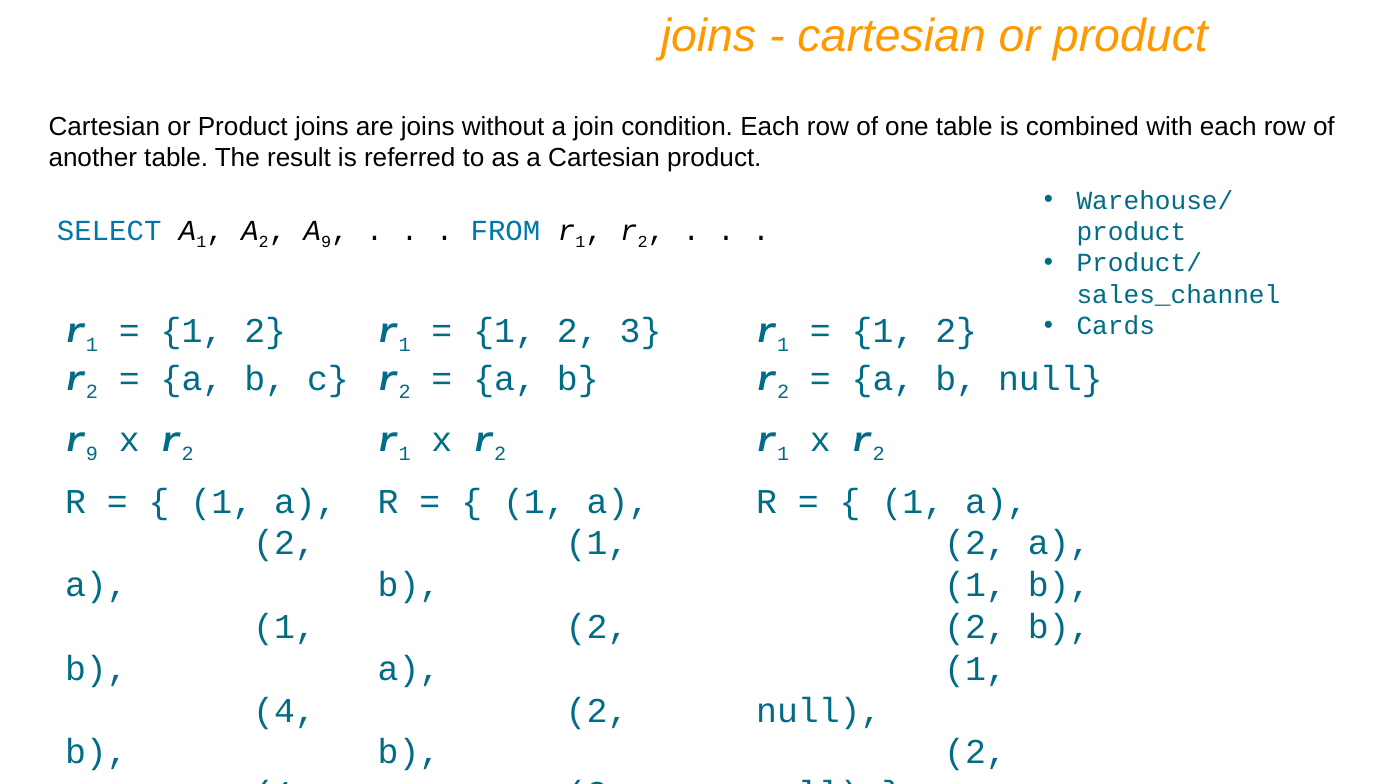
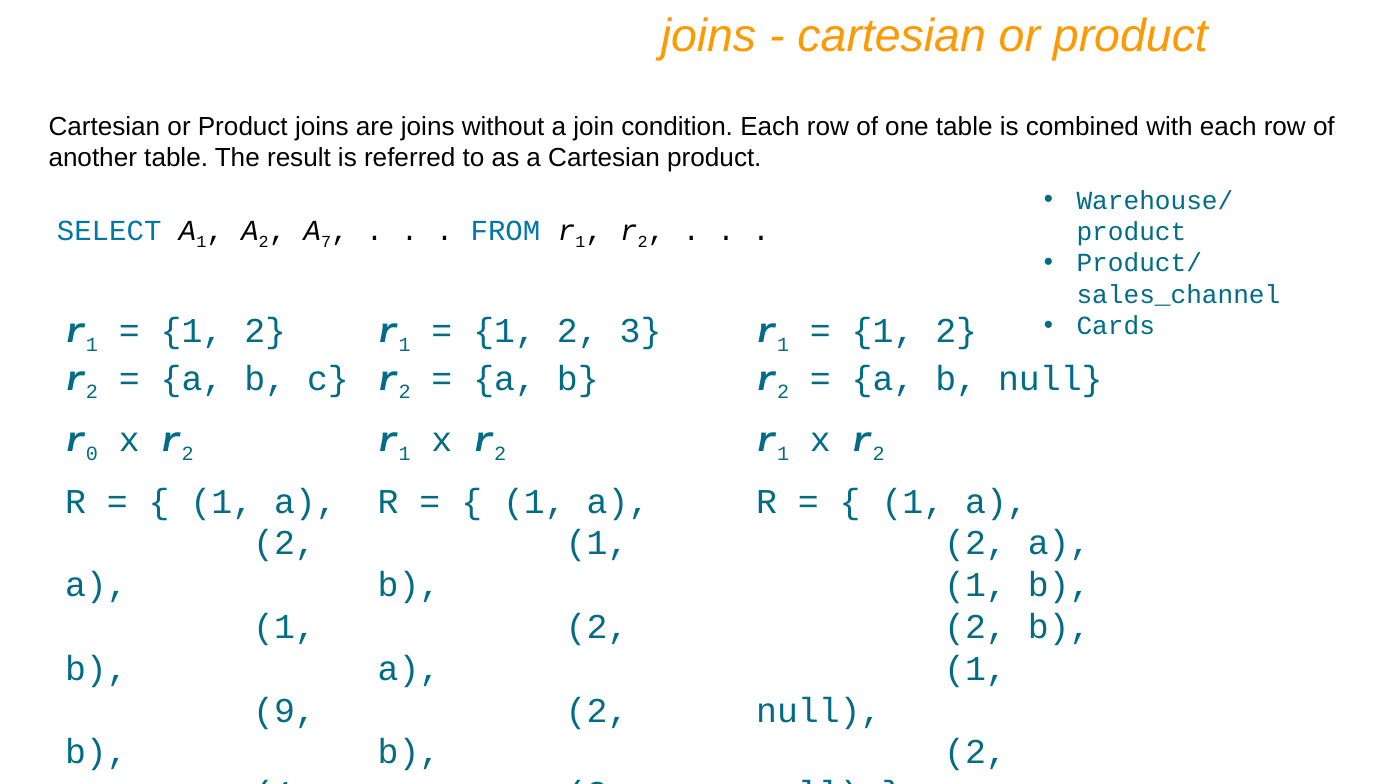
A 9: 9 -> 7 (326, 242)
r 9: 9 -> 0 (92, 453)
4: 4 -> 9 (284, 710)
